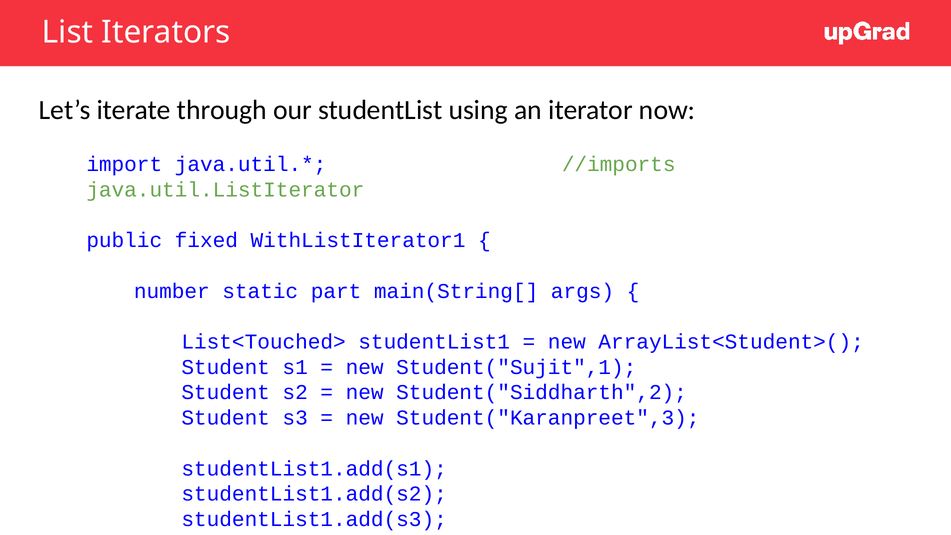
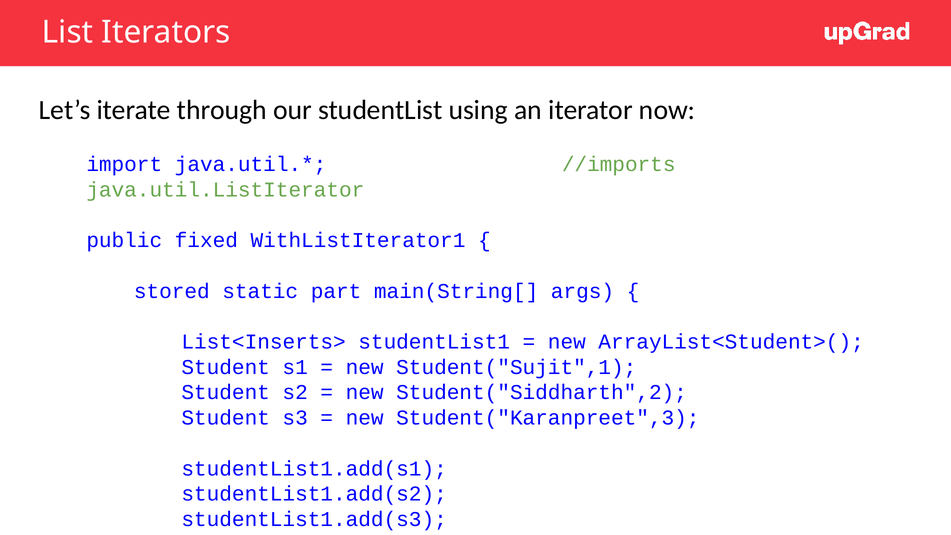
number: number -> stored (172, 291)
List<Touched>: List<Touched> -> List<Inserts> (264, 342)
